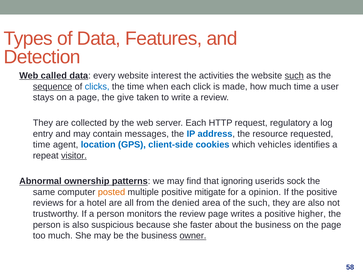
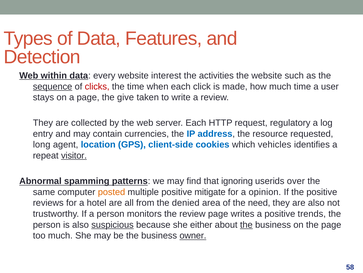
called: called -> within (54, 75)
such underline: present -> none (294, 75)
clicks colour: blue -> red (97, 86)
messages: messages -> currencies (147, 133)
time: time -> long (42, 144)
ownership: ownership -> spamming (87, 181)
sock: sock -> over (296, 181)
the such: such -> need (259, 202)
higher: higher -> trends (312, 213)
suspicious underline: none -> present (112, 224)
faster: faster -> either (201, 224)
the underline: none -> present (246, 224)
